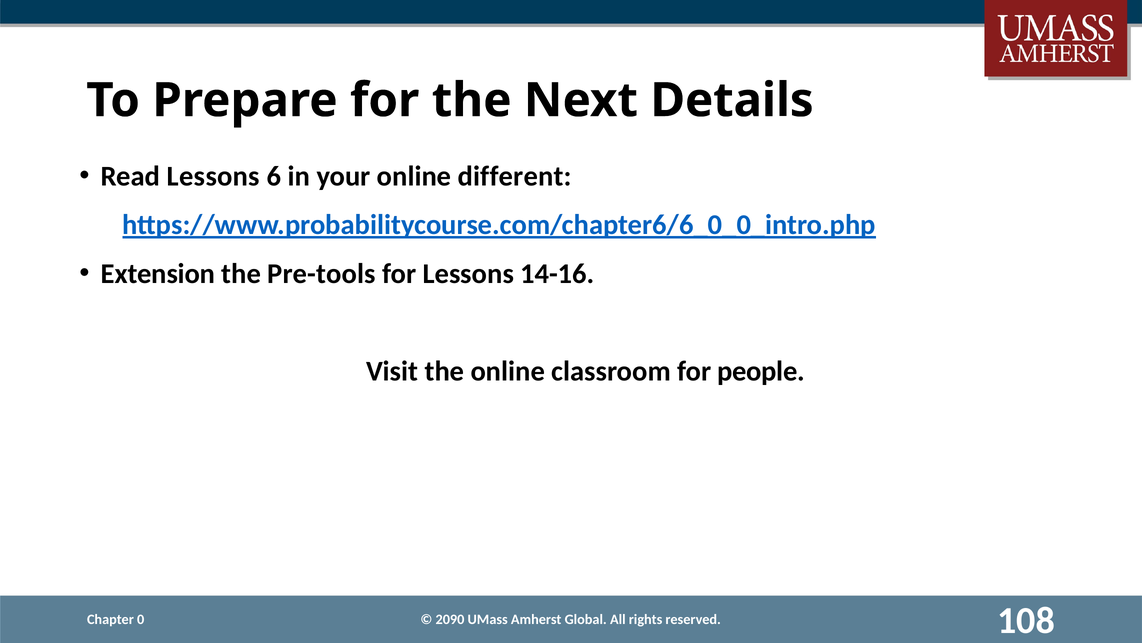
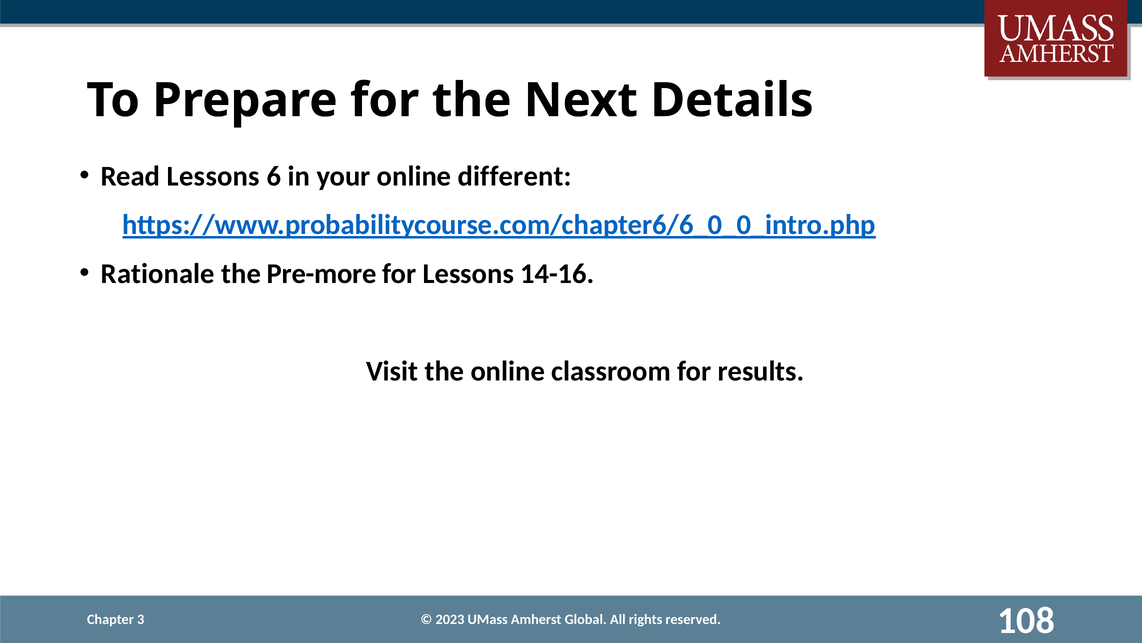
Extension: Extension -> Rationale (158, 274)
Pre-tools: Pre-tools -> Pre-more (322, 274)
people: people -> results (761, 371)
0: 0 -> 3 (141, 619)
2090: 2090 -> 2023 (450, 619)
